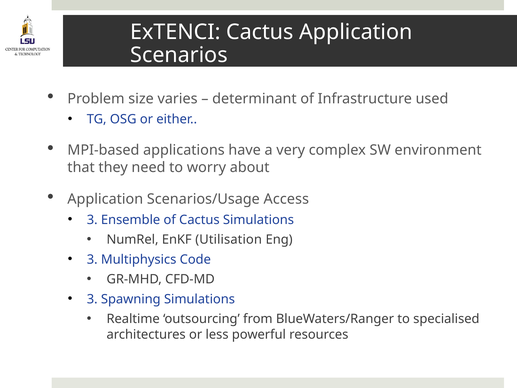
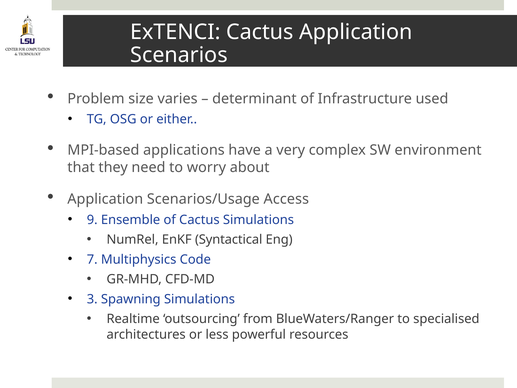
3: 3 -> 9 (92, 220)
Utilisation: Utilisation -> Syntactical (229, 239)
3: 3 -> 7 (92, 259)
